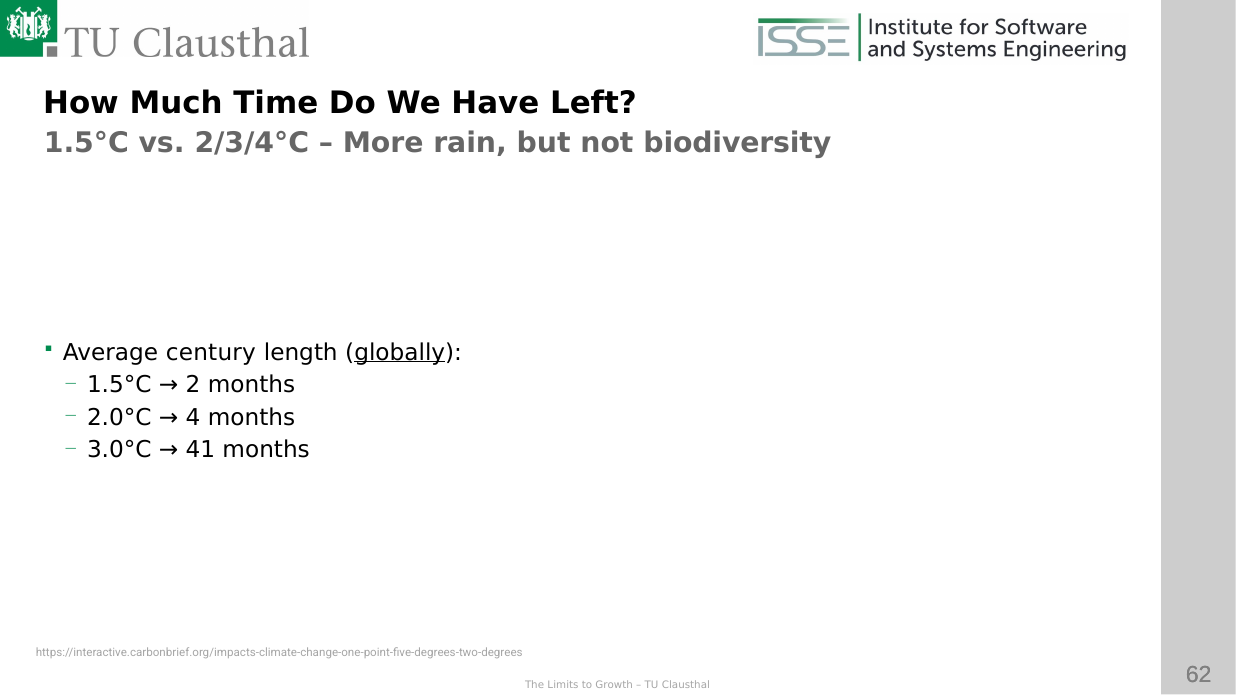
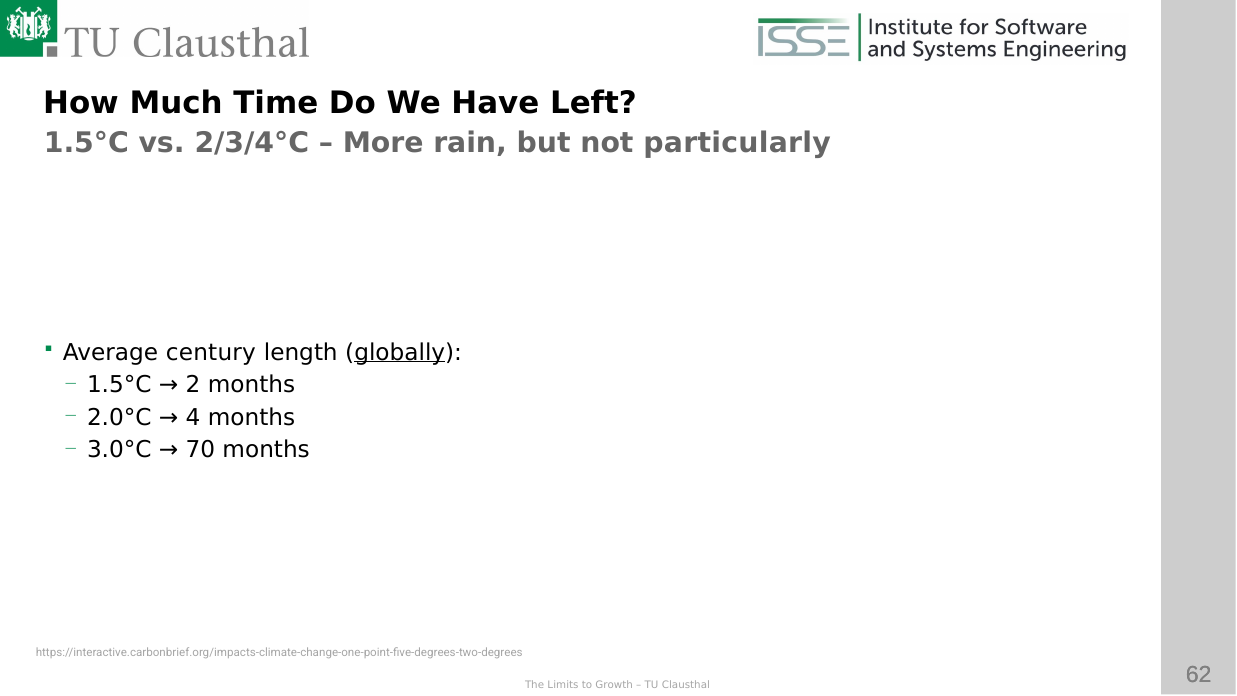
biodiversity: biodiversity -> particularly (737, 143)
41: 41 -> 70 (200, 450)
